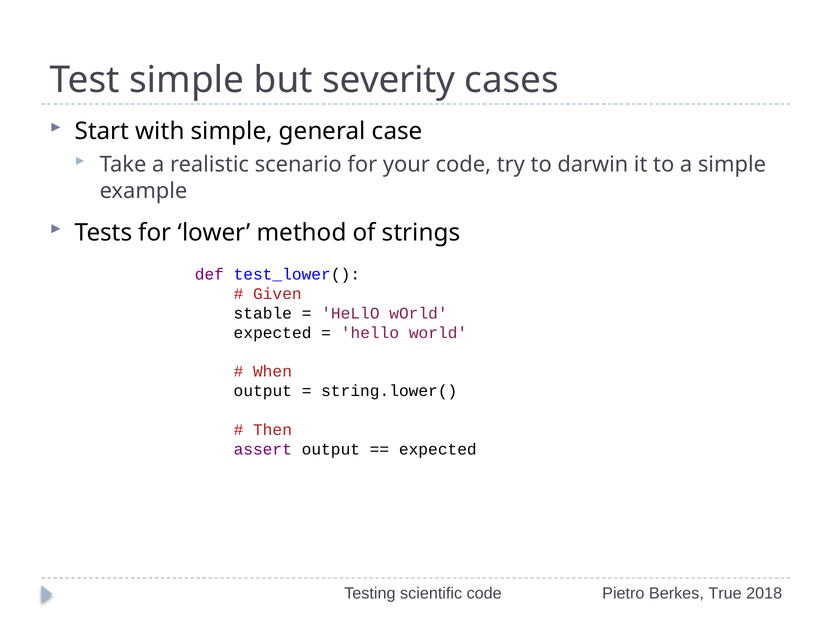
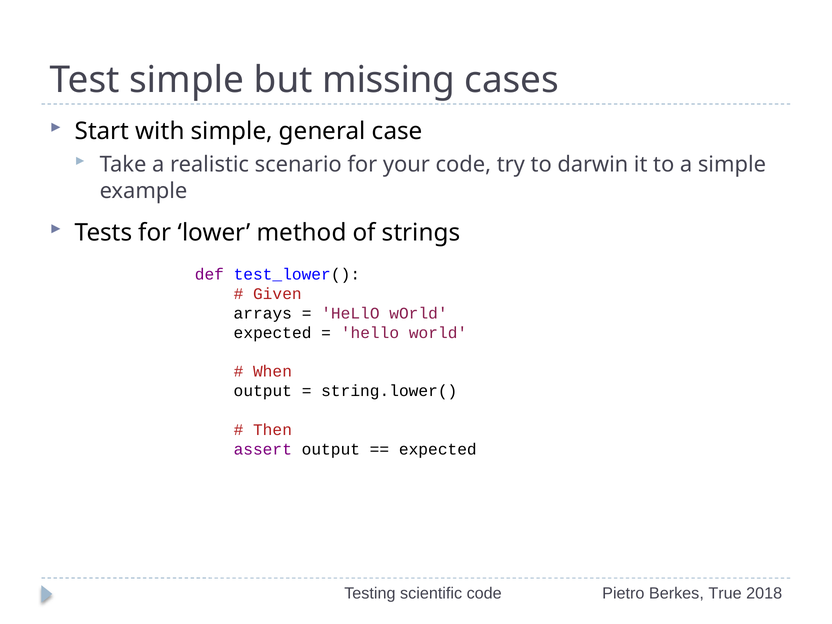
severity: severity -> missing (389, 80)
stable: stable -> arrays (263, 313)
